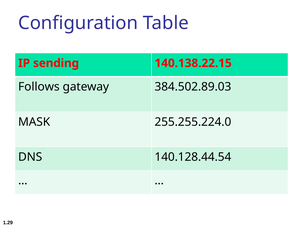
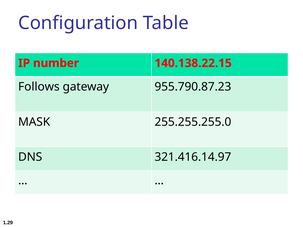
sending: sending -> number (56, 63)
384.502.89.03: 384.502.89.03 -> 955.790.87.23 (193, 87)
255.255.224.0: 255.255.224.0 -> 255.255.255.0 (193, 122)
140.128.44.54: 140.128.44.54 -> 321.416.14.97 (193, 157)
